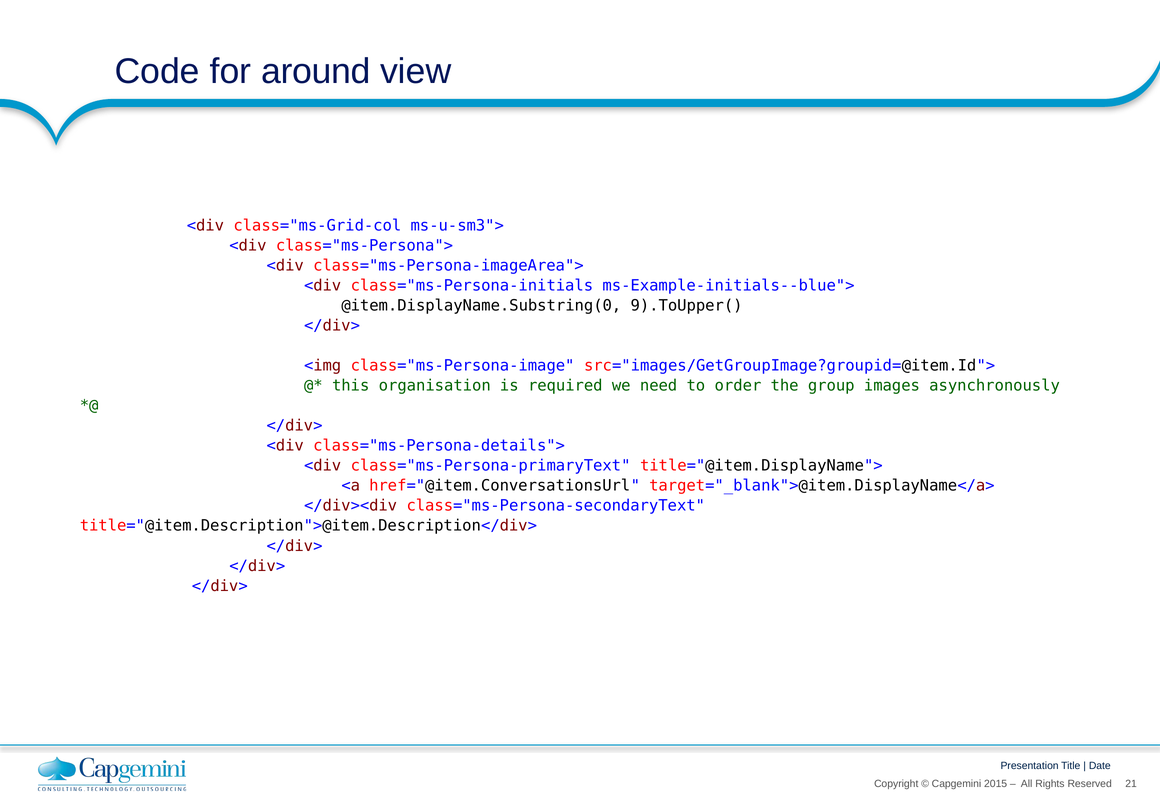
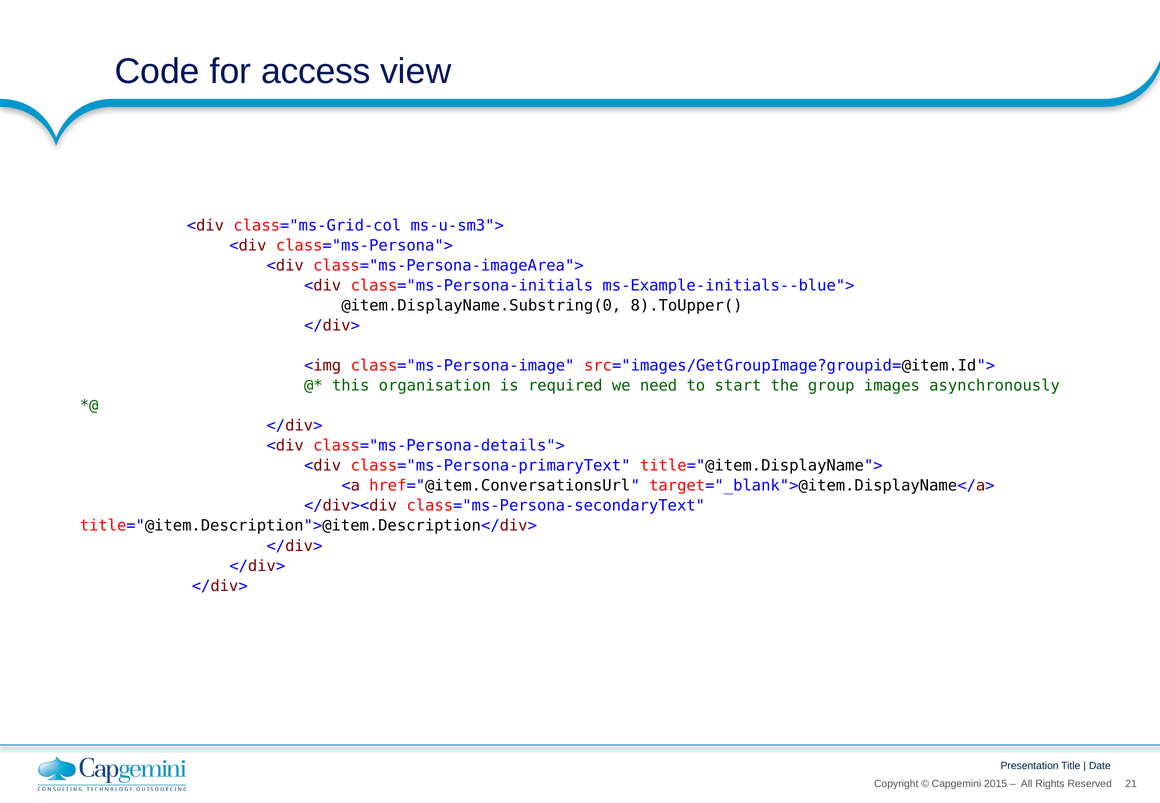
around: around -> access (316, 71)
9).ToUpper(: 9).ToUpper( -> 8).ToUpper( (687, 306)
order: order -> start (738, 386)
